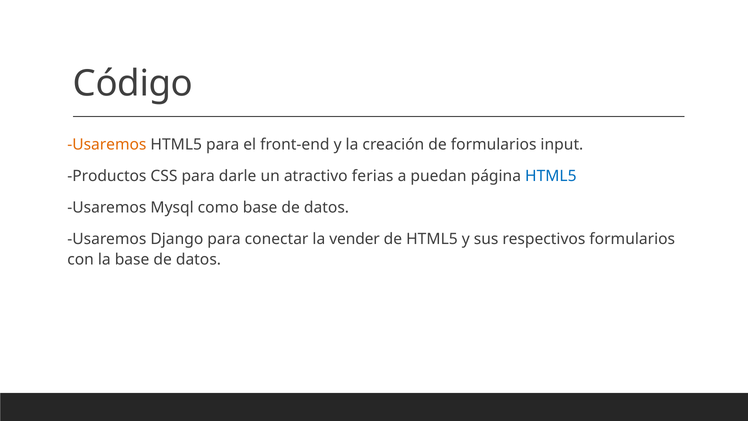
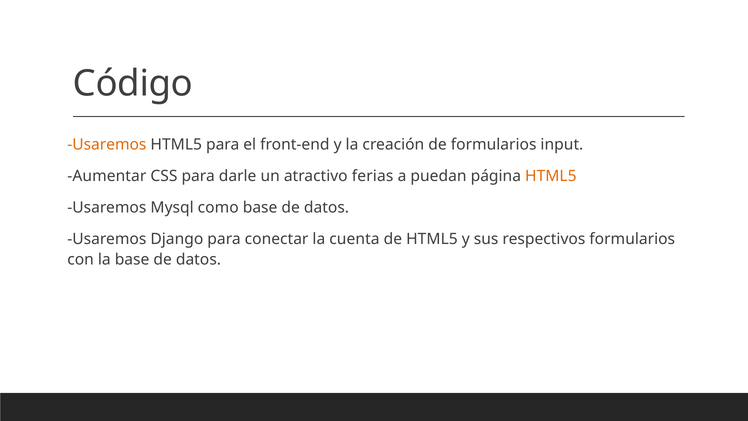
Productos: Productos -> Aumentar (107, 176)
HTML5 colour: blue -> orange (551, 176)
vender: vender -> cuenta (354, 239)
